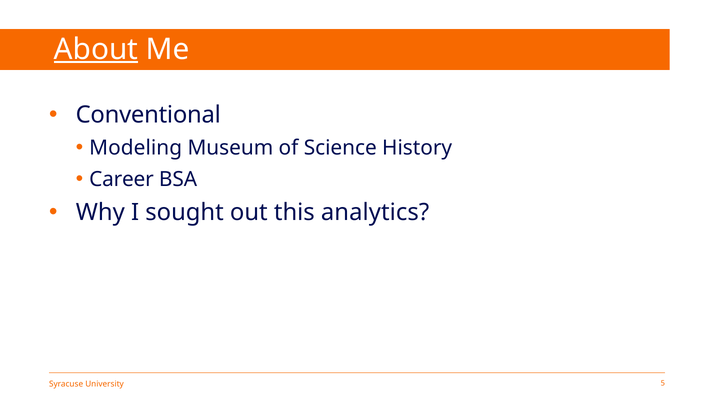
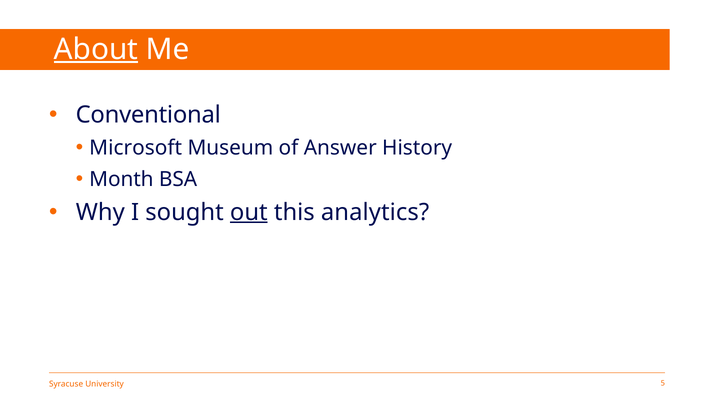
Modeling: Modeling -> Microsoft (136, 148)
Science: Science -> Answer (340, 148)
Career: Career -> Month (121, 179)
out underline: none -> present (249, 212)
